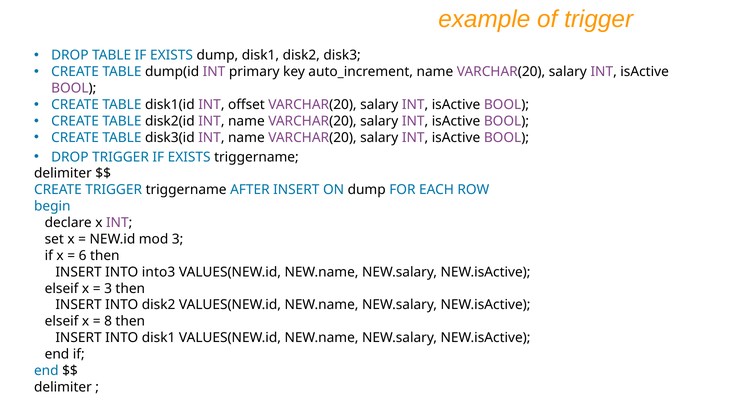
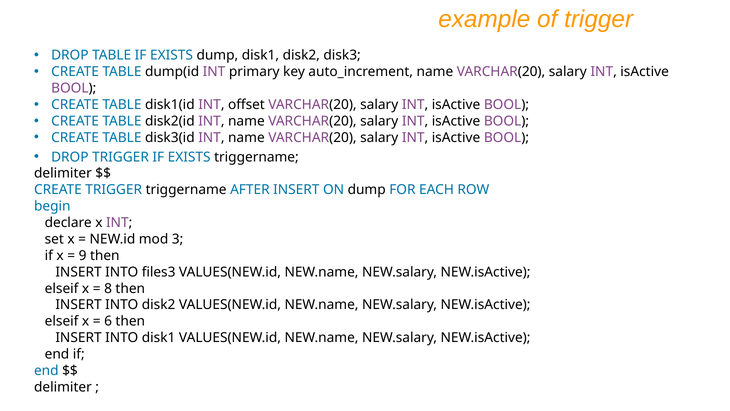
6: 6 -> 9 (83, 255)
into3: into3 -> files3 (159, 272)
3: 3 -> 8 (108, 288)
8: 8 -> 6 (108, 321)
